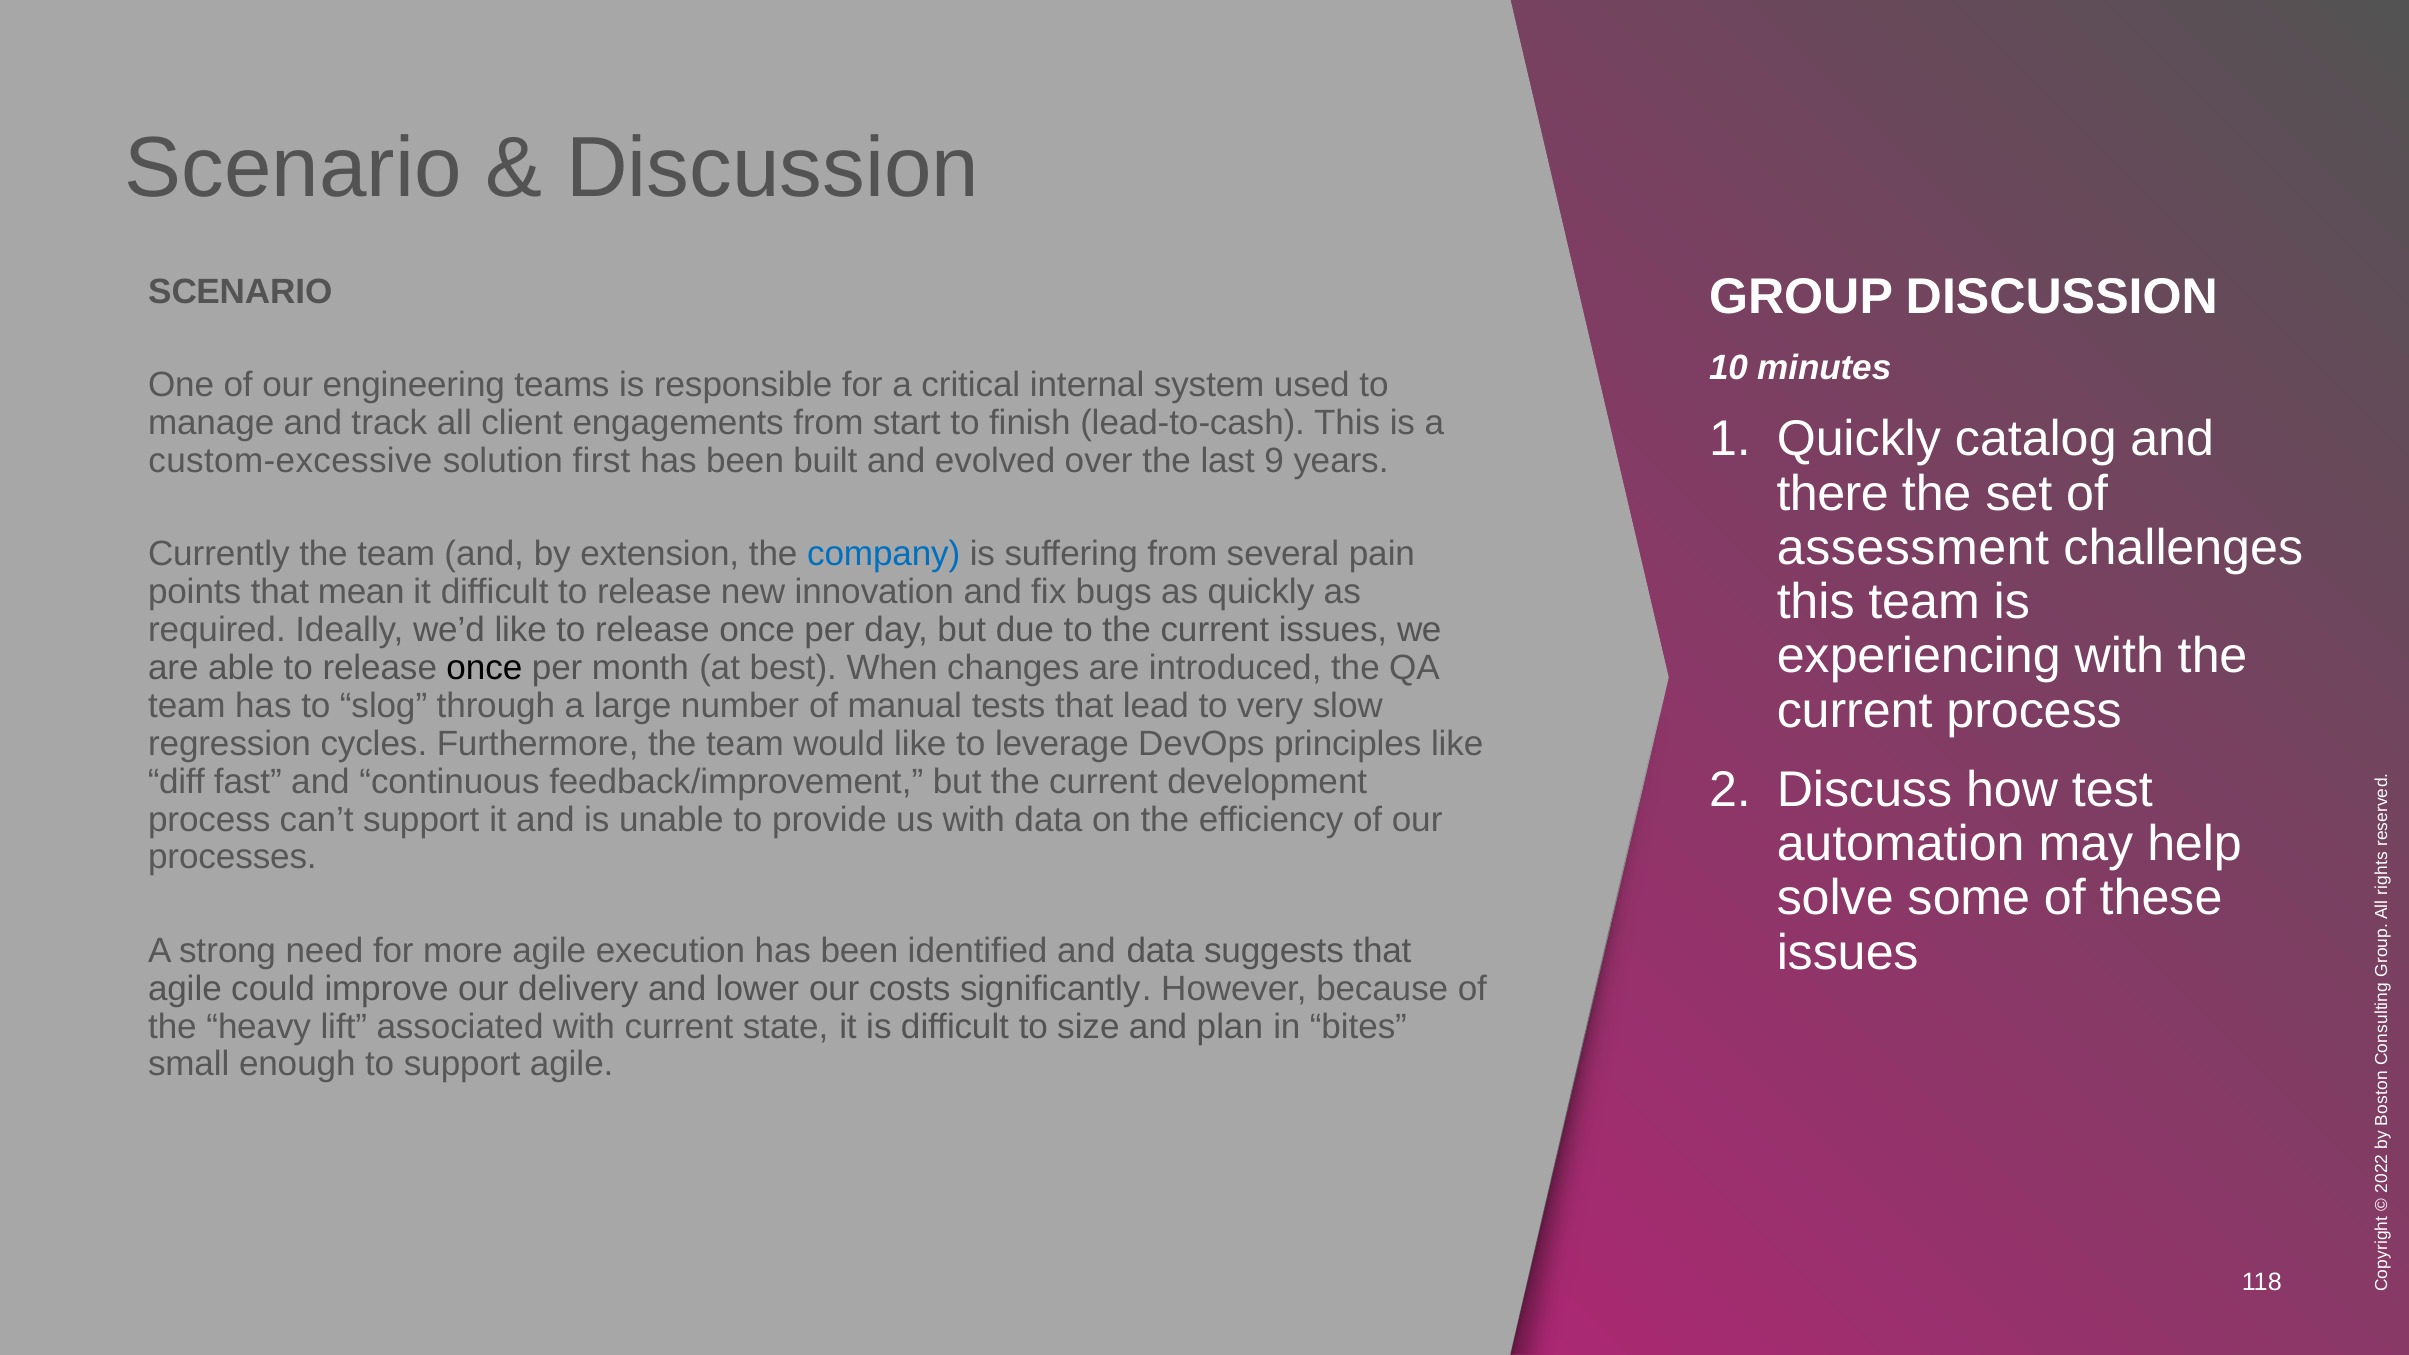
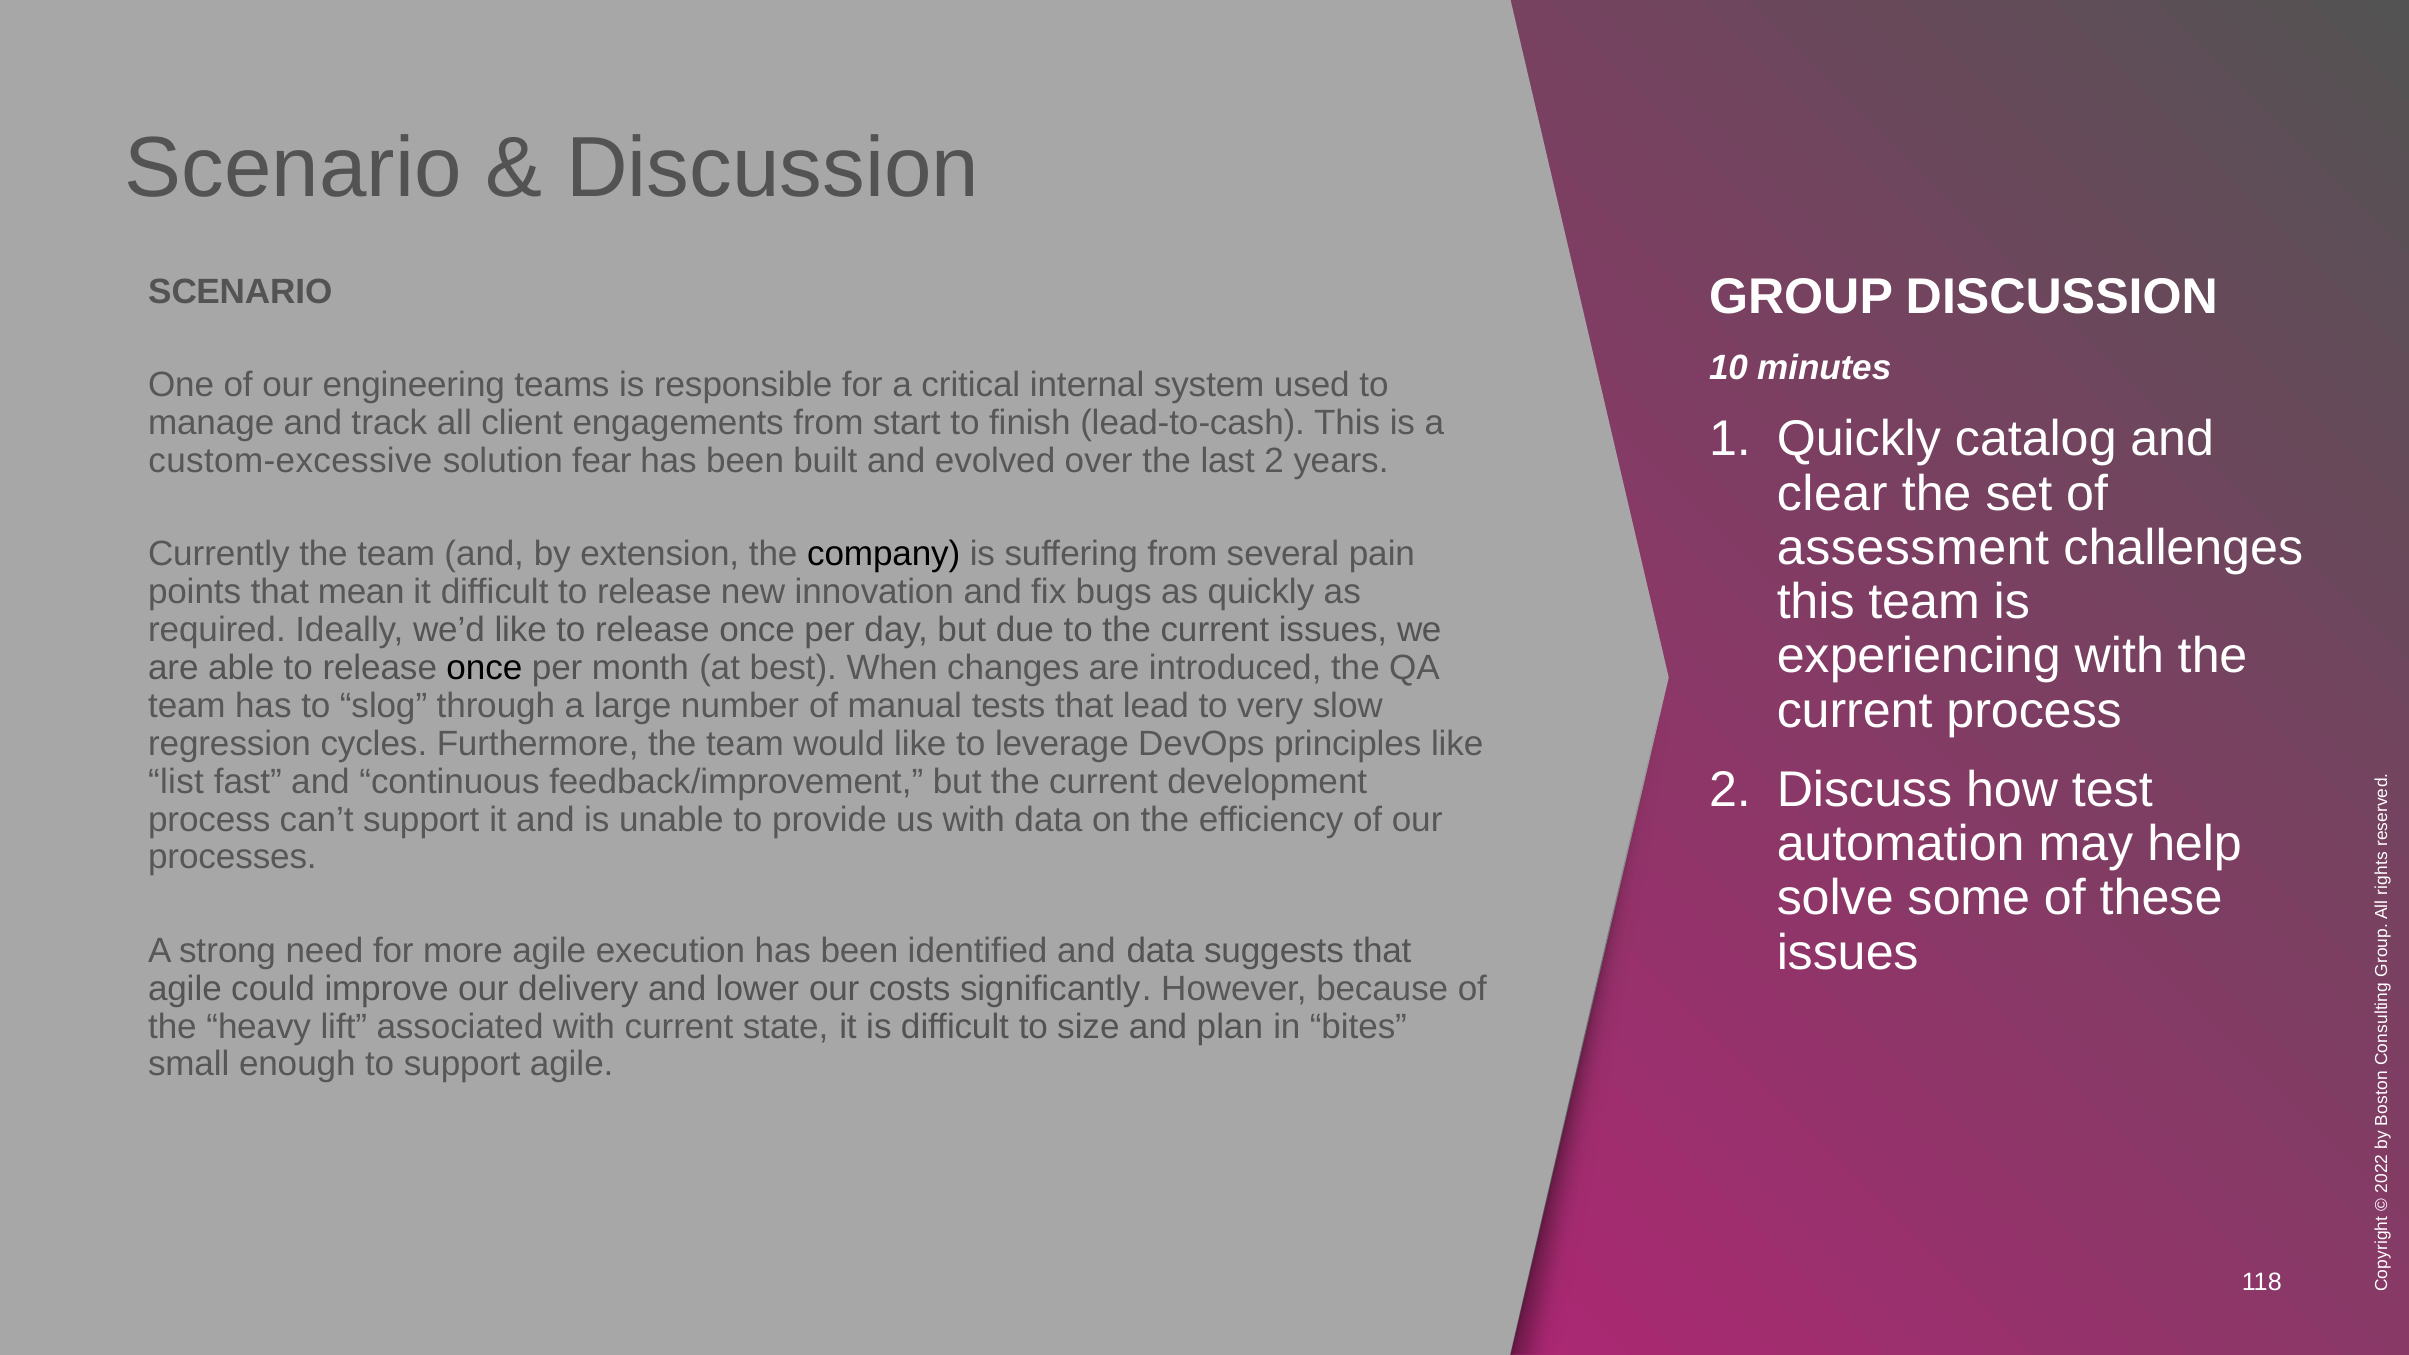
first: first -> fear (602, 461)
last 9: 9 -> 2 (1274, 461)
there: there -> clear (1832, 494)
company colour: blue -> black (884, 554)
diff: diff -> list (176, 782)
